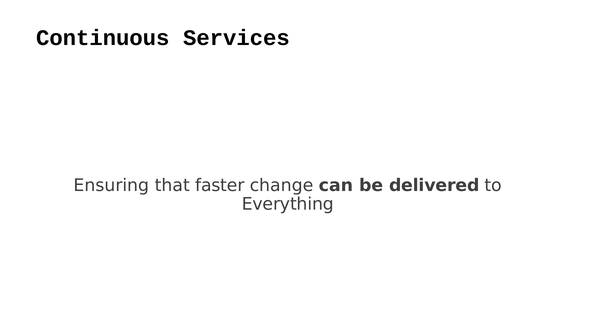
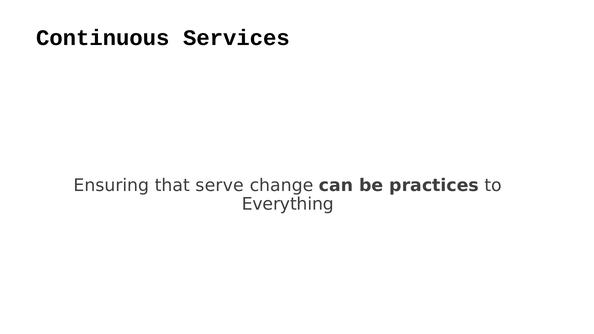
faster: faster -> serve (220, 185)
delivered: delivered -> practices (434, 185)
